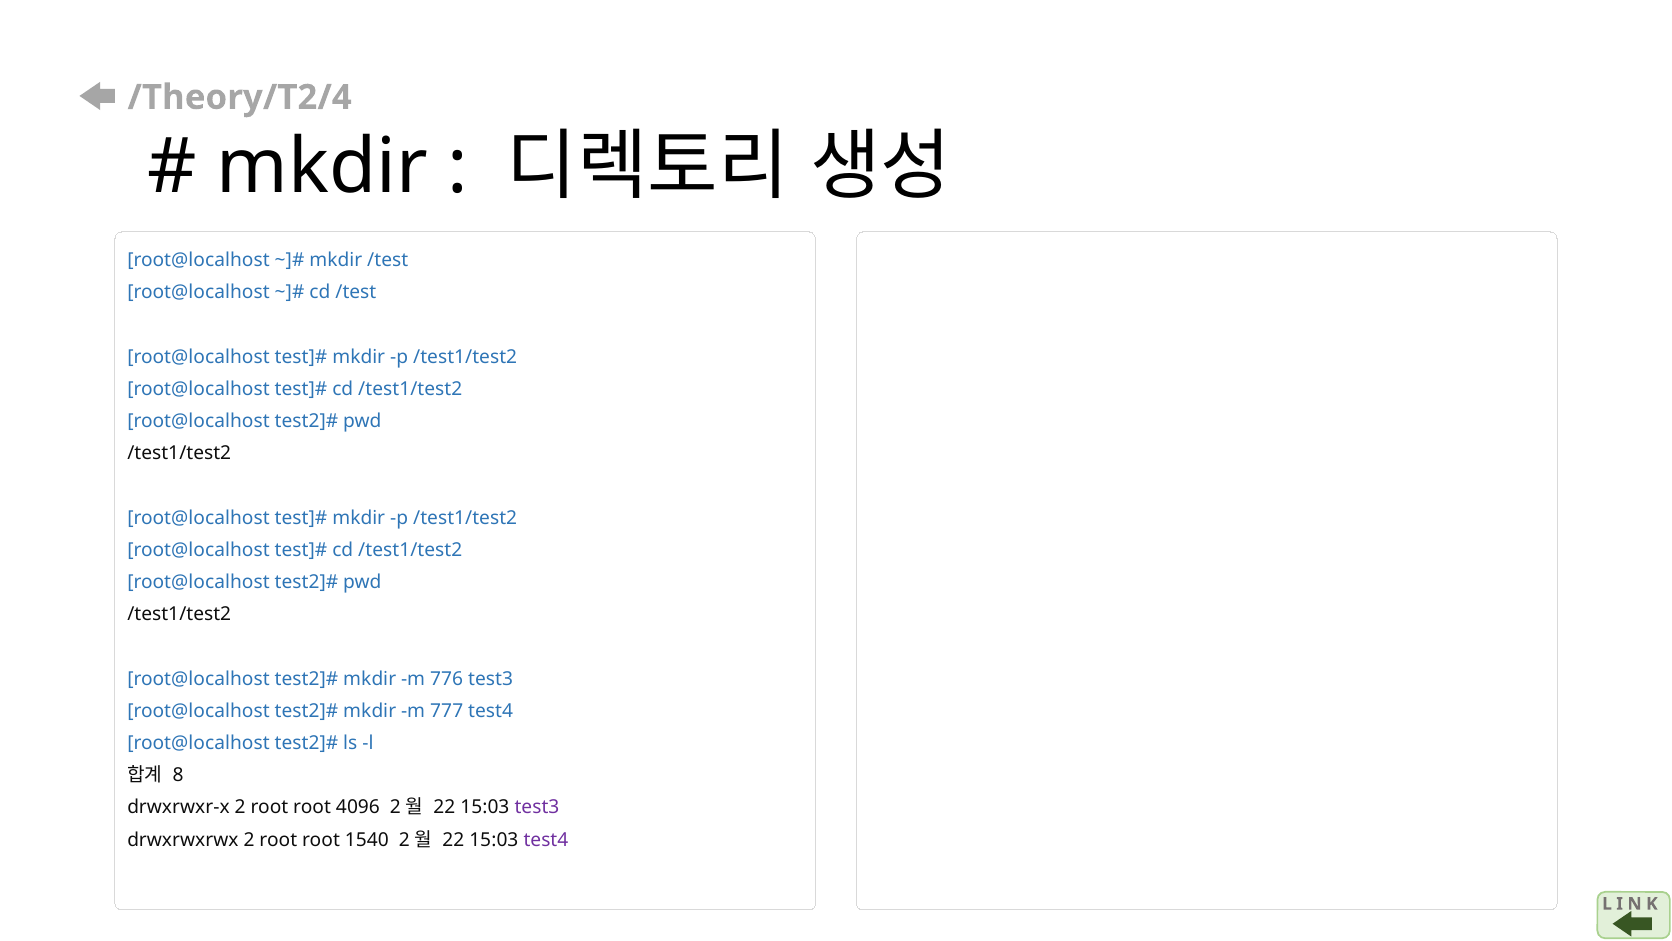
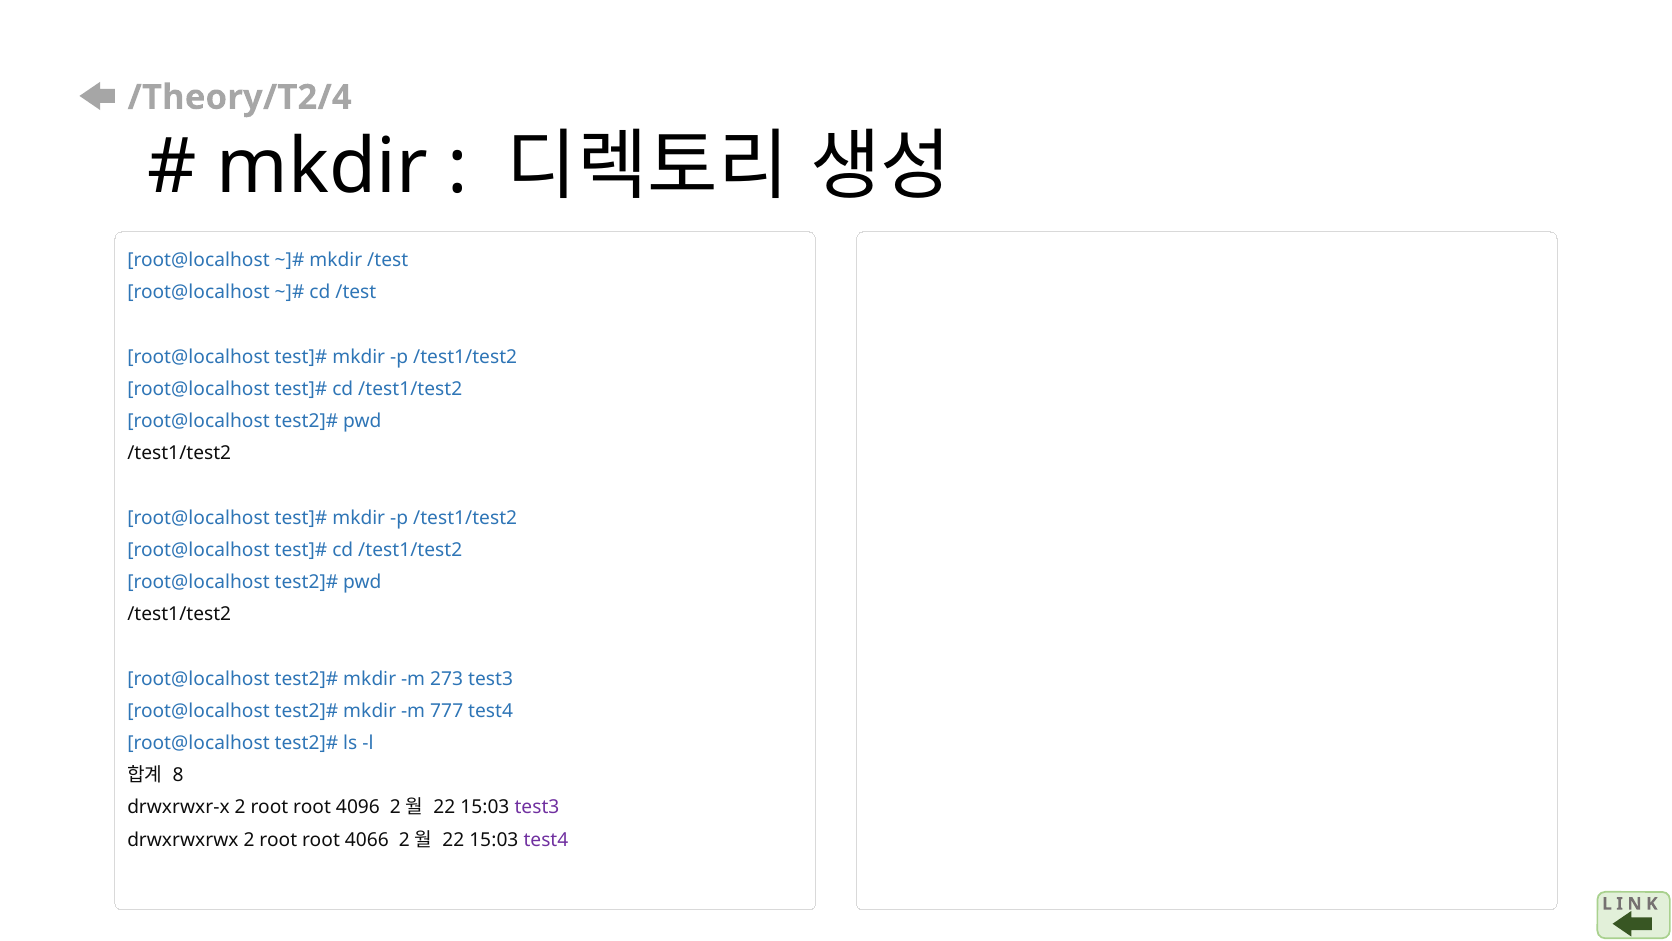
776: 776 -> 273 (447, 678)
1540: 1540 -> 4066 (367, 839)
